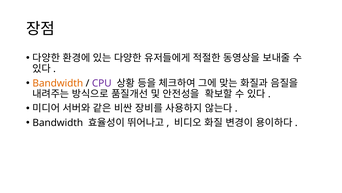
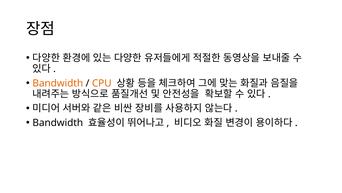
CPU colour: purple -> orange (102, 83)
